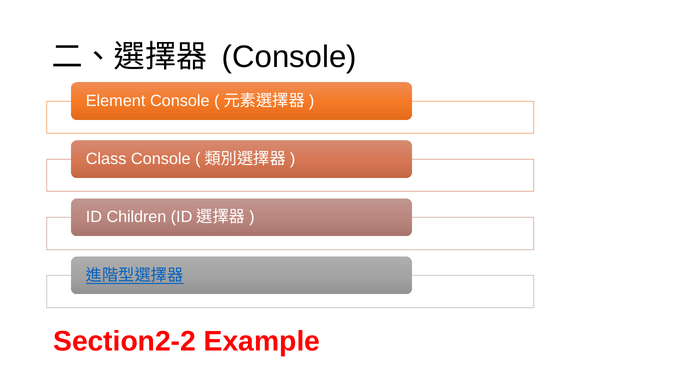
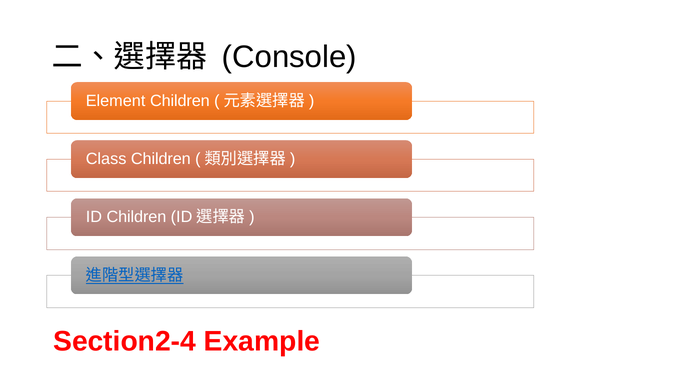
Console: Console -> Children (180, 101)
Console: Console -> Children (161, 159)
Section2-2: Section2-2 -> Section2-4 (125, 341)
